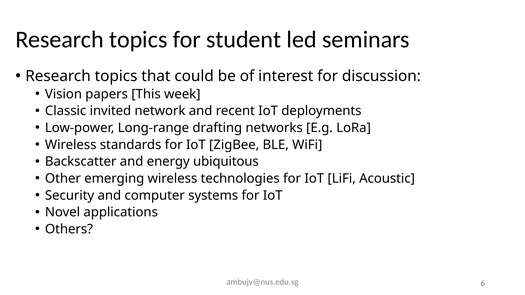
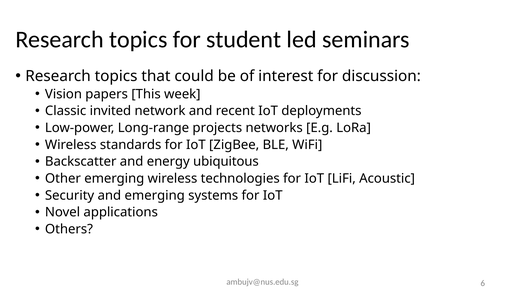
drafting: drafting -> projects (217, 128)
and computer: computer -> emerging (155, 196)
